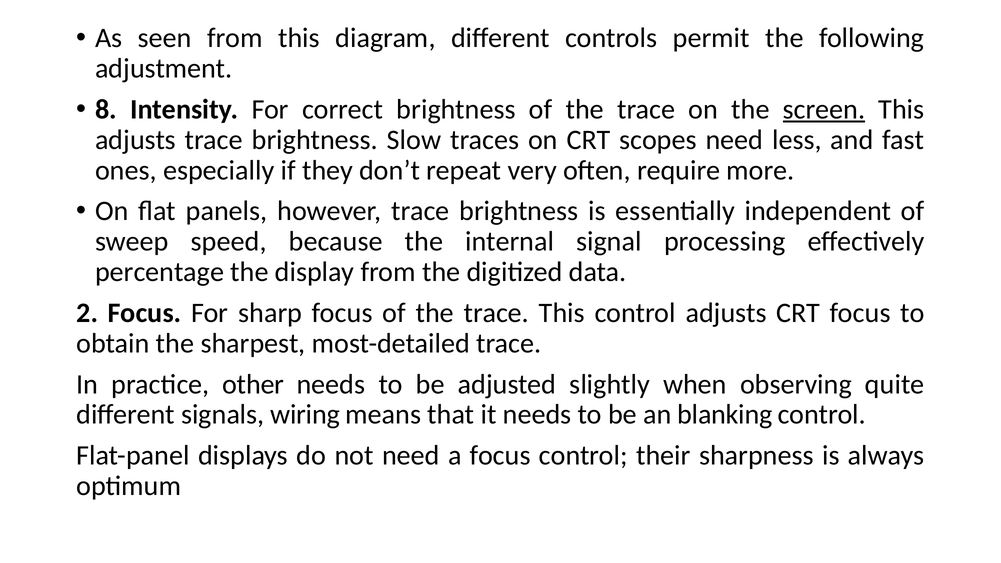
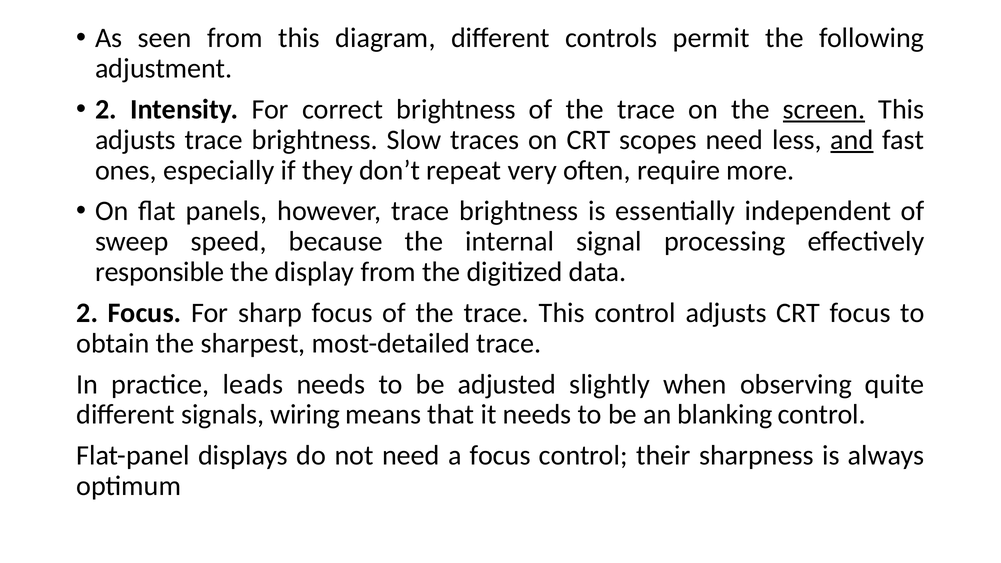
8: 8 -> 2 (106, 109)
and underline: none -> present (852, 140)
percentage: percentage -> responsible (160, 272)
other: other -> leads (253, 384)
